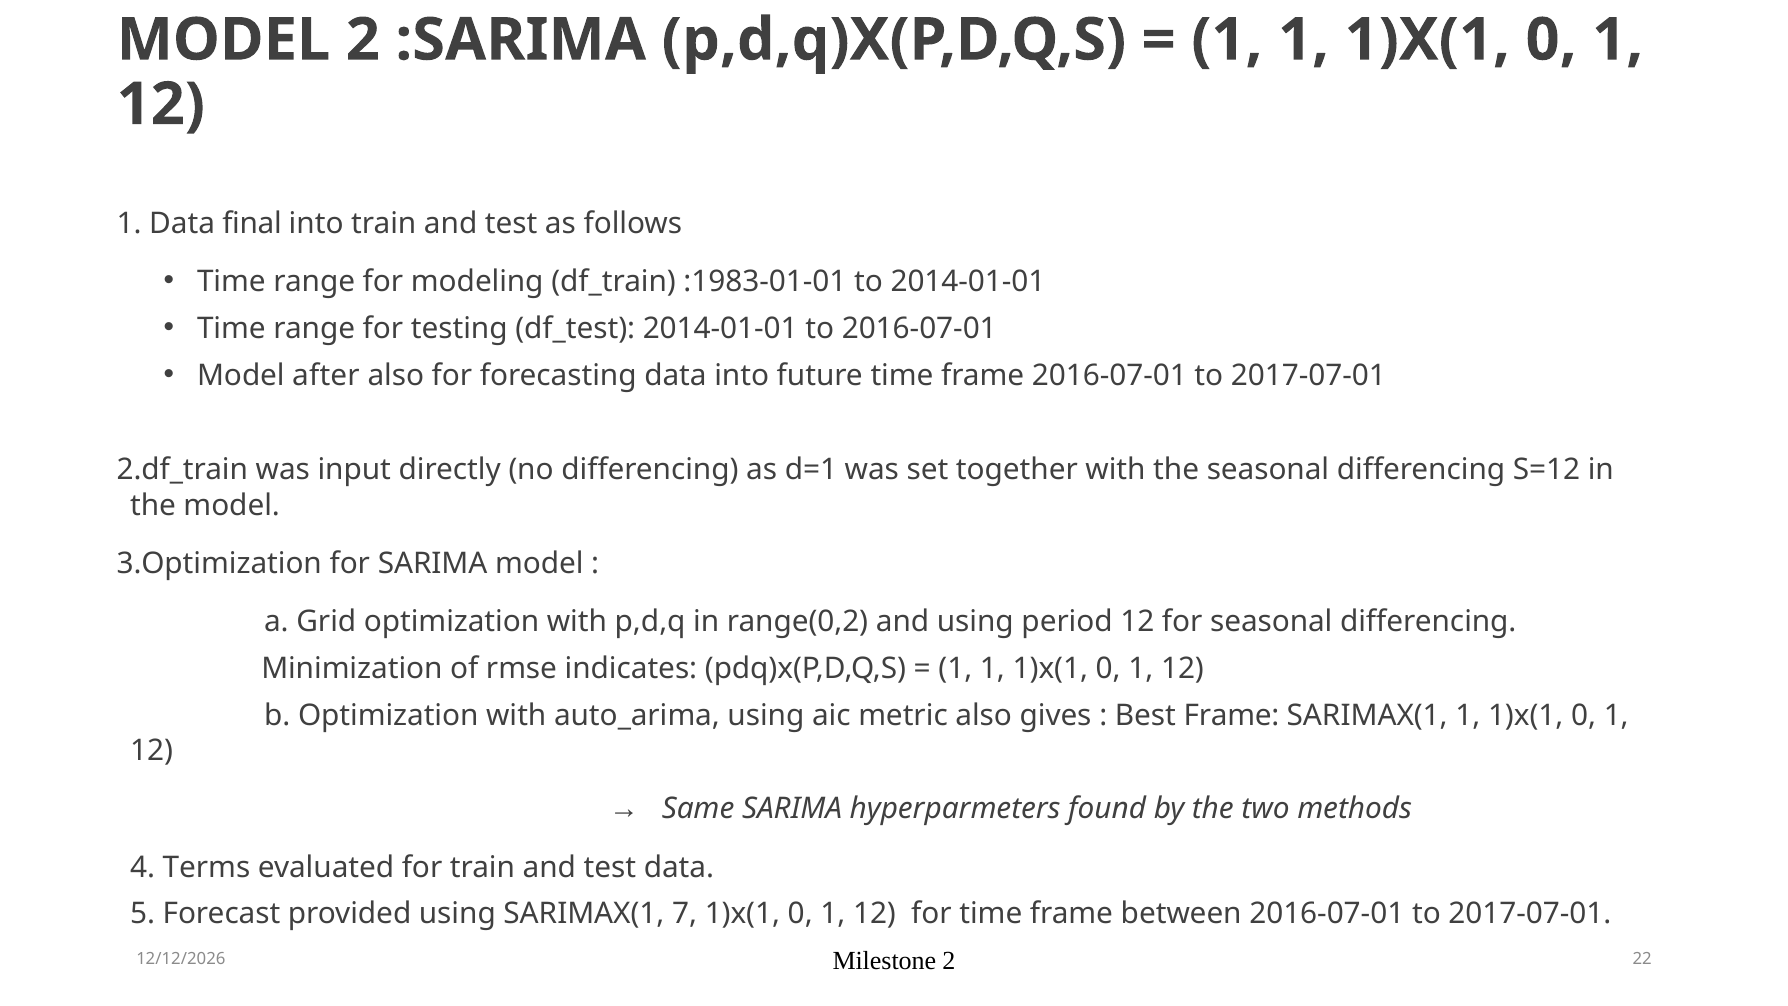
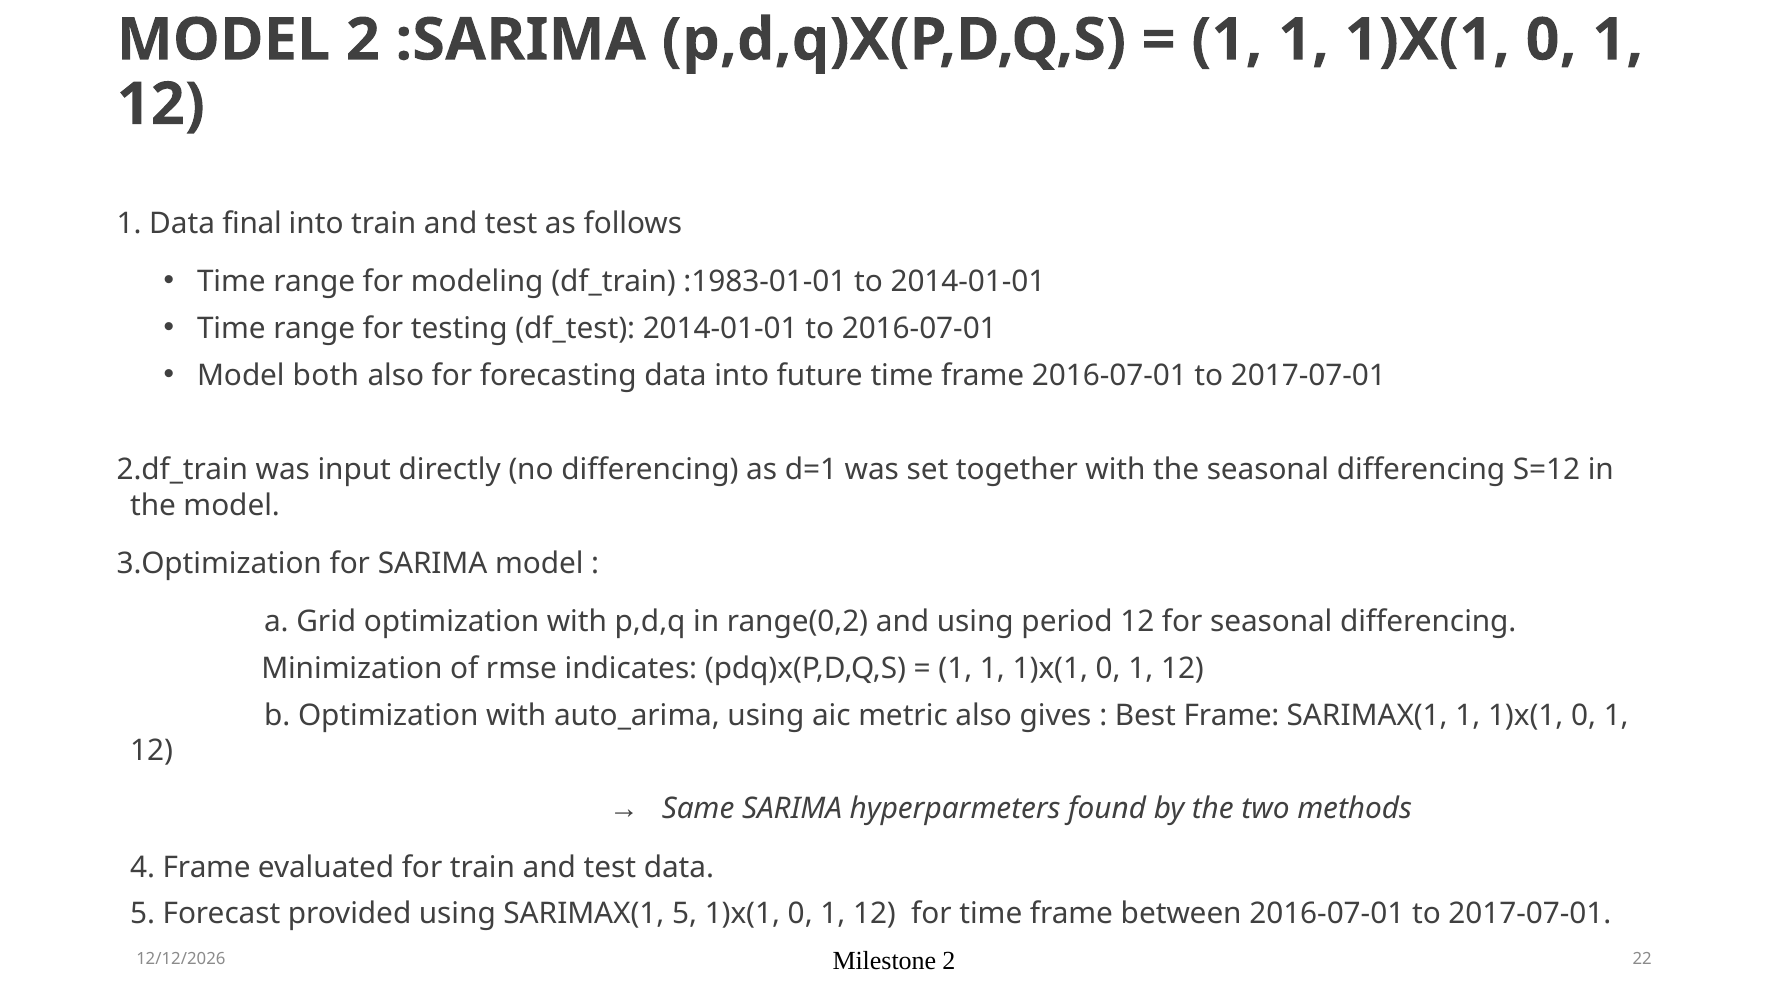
after: after -> both (326, 375)
4 Terms: Terms -> Frame (207, 867)
SARIMAX(1 7: 7 -> 5 (685, 914)
